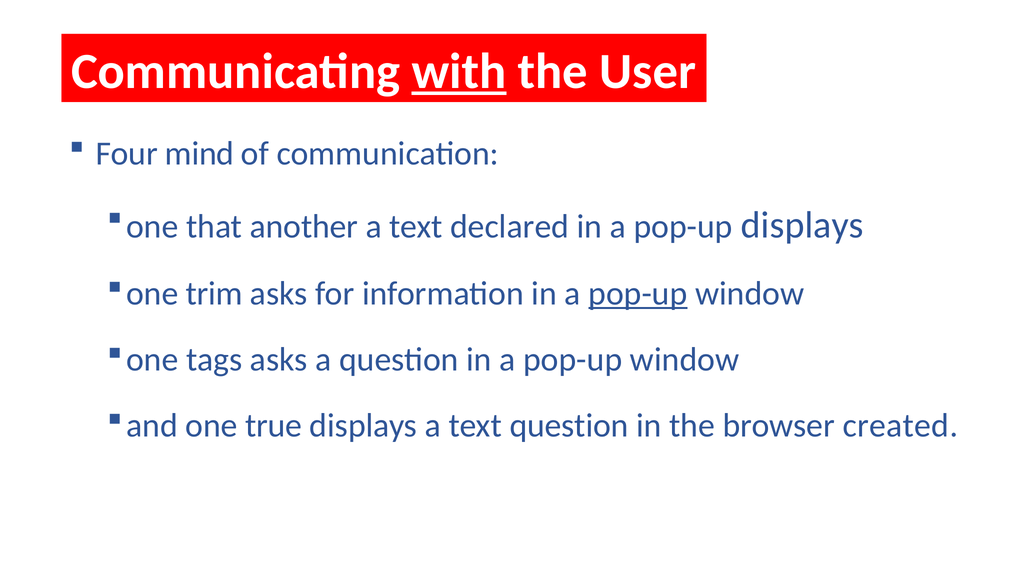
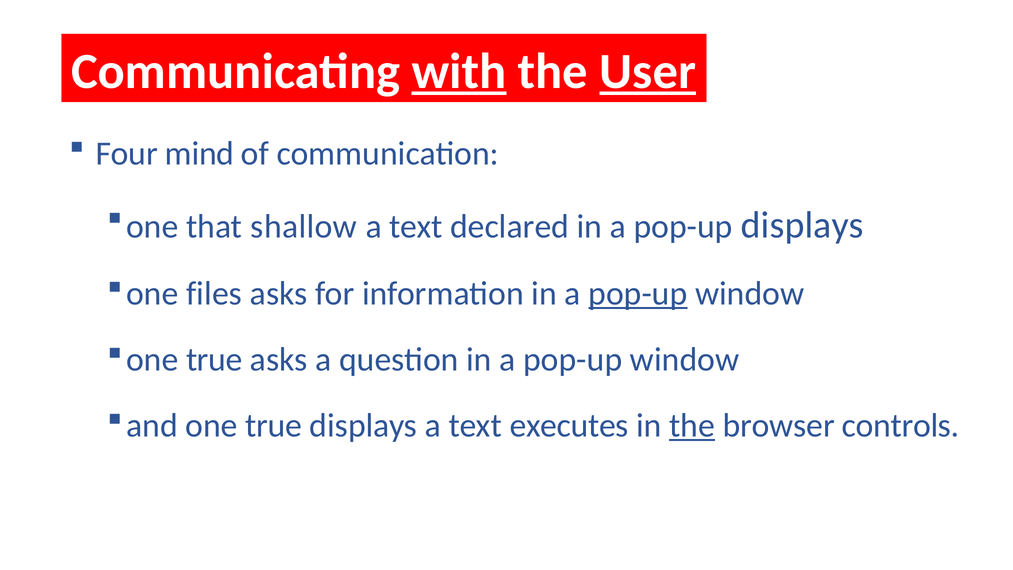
User underline: none -> present (648, 71)
another: another -> shallow (304, 226)
trim: trim -> files (214, 293)
tags: tags -> true (214, 359)
text question: question -> executes (569, 425)
the underline: none -> present (692, 425)
created: created -> controls (901, 425)
